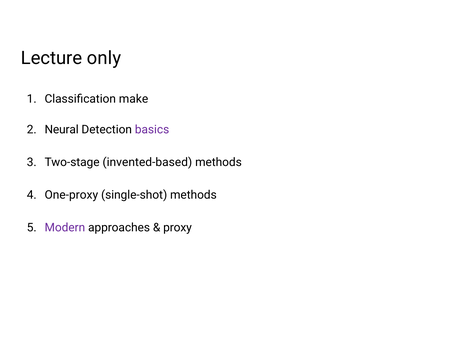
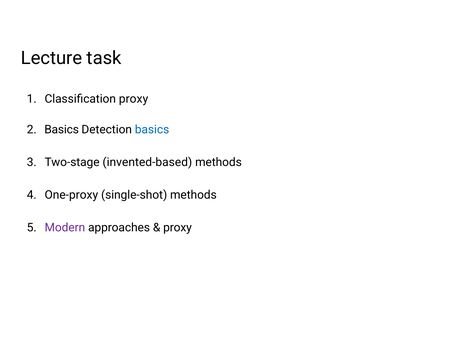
only: only -> task (104, 58)
Classification make: make -> proxy (134, 99)
Neural: Neural -> Basics (62, 130)
basics colour: purple -> blue (152, 130)
